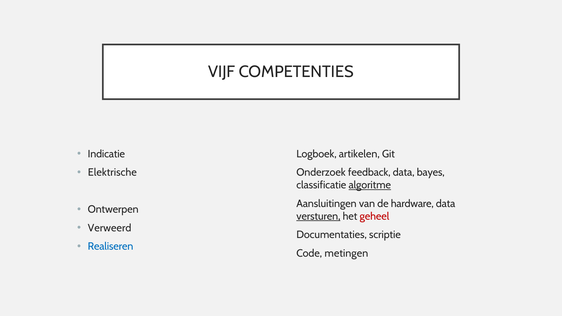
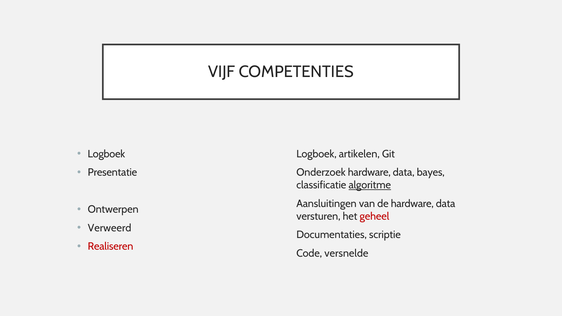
Indicatie: Indicatie -> Logboek (106, 154)
Elektrische: Elektrische -> Presentatie (112, 173)
Onderzoek feedback: feedback -> hardware (369, 173)
versturen underline: present -> none (318, 216)
Realiseren colour: blue -> red (110, 247)
metingen: metingen -> versnelde (346, 253)
